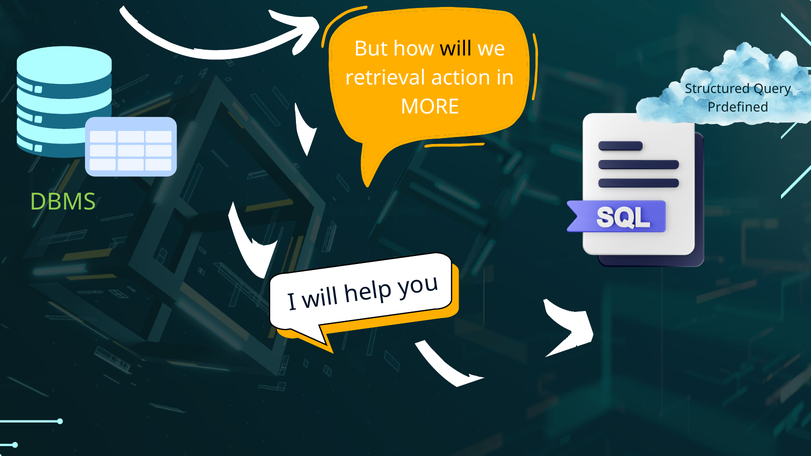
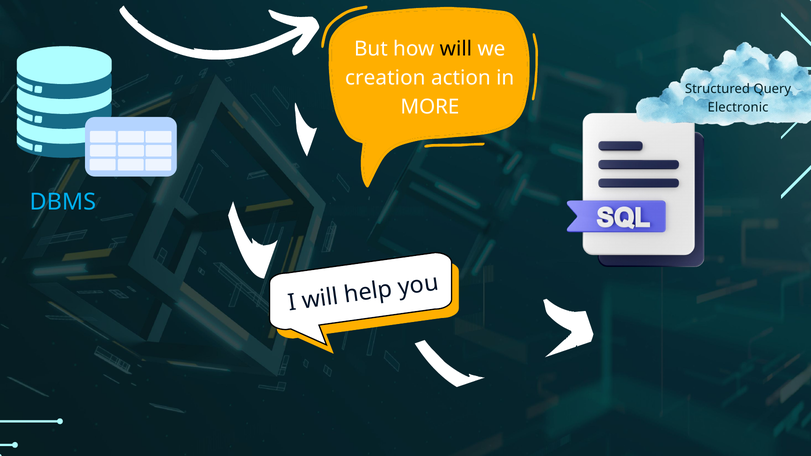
retrieval: retrieval -> creation (385, 78)
Prdefined: Prdefined -> Electronic (738, 107)
DBMS colour: light green -> light blue (63, 202)
